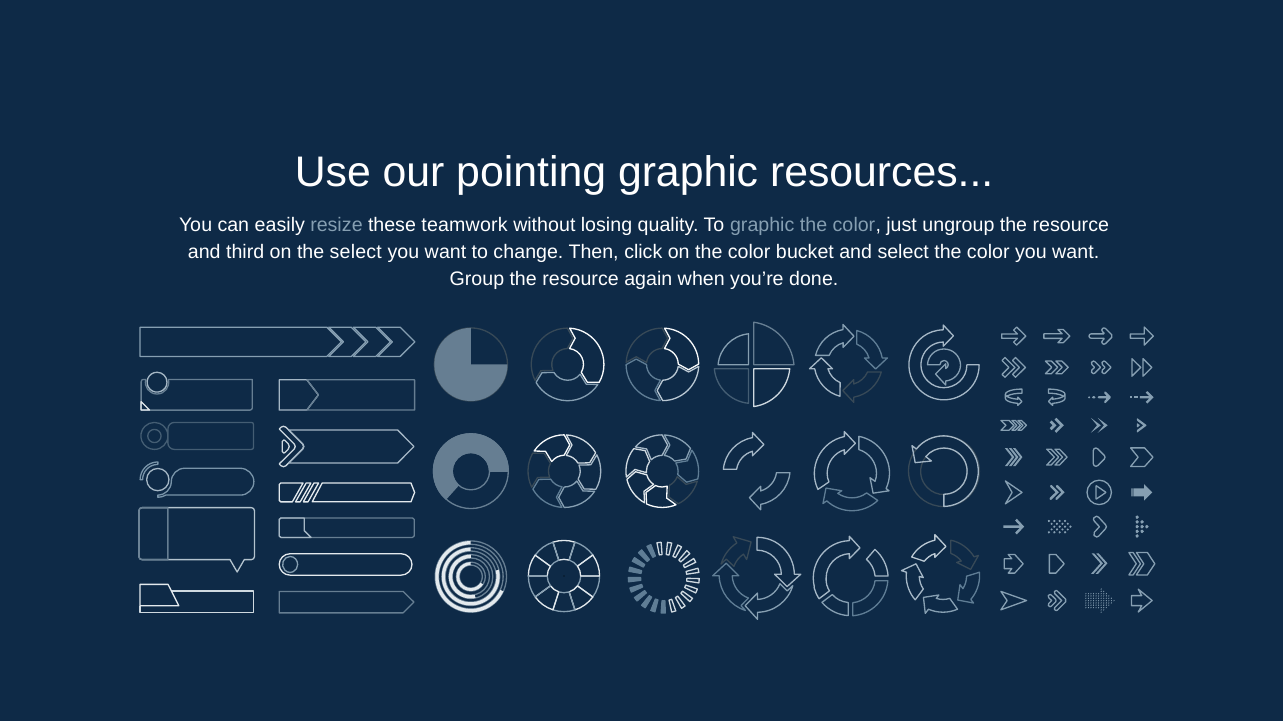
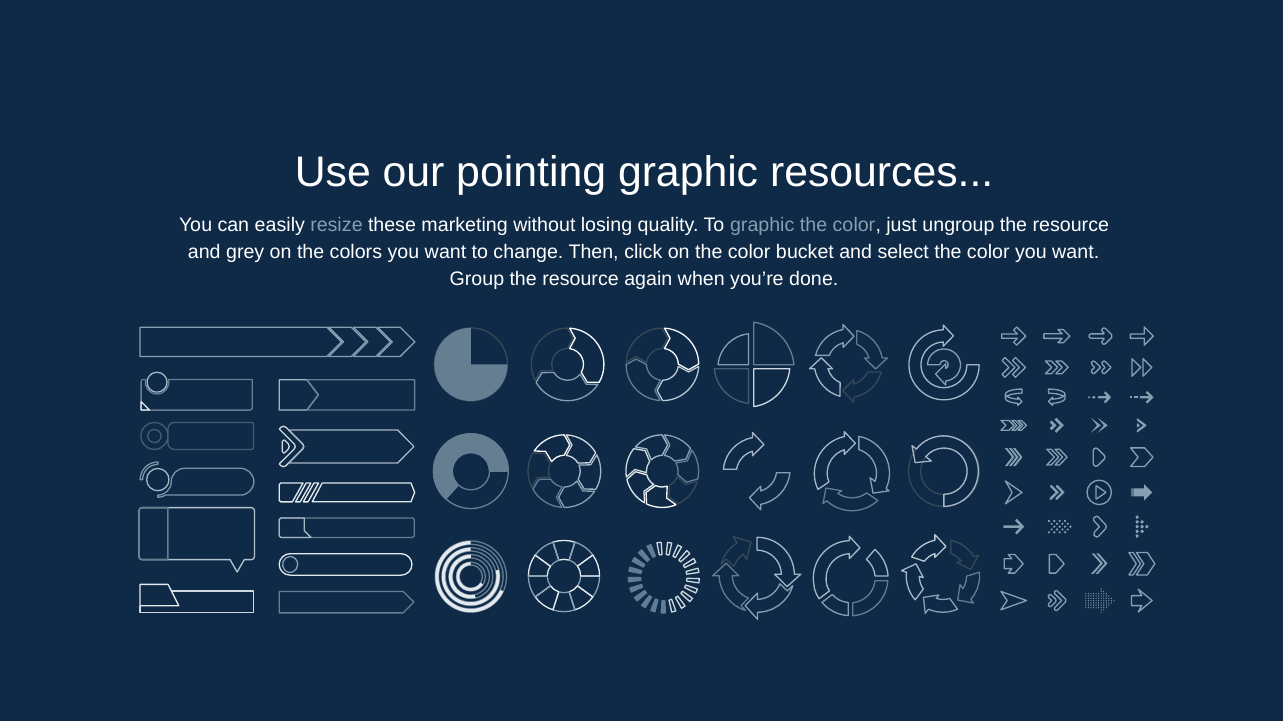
teamwork: teamwork -> marketing (465, 225)
third: third -> grey (245, 252)
the select: select -> colors (356, 252)
